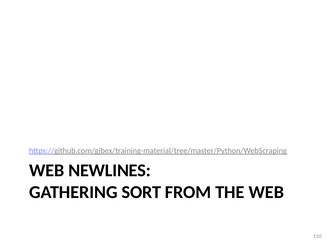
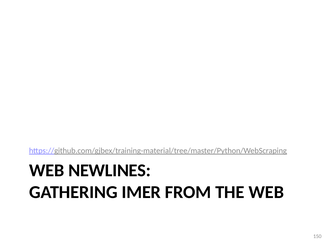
SORT: SORT -> IMER (141, 193)
